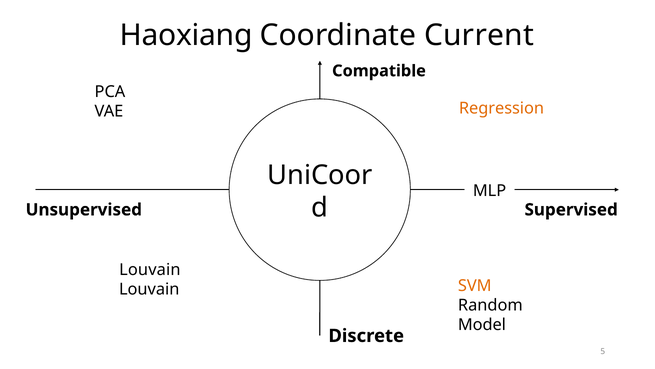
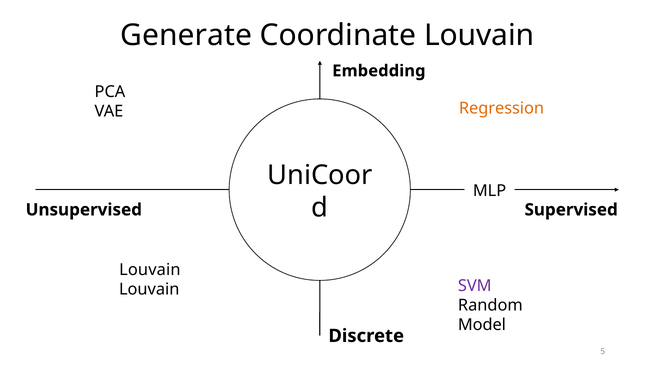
Haoxiang: Haoxiang -> Generate (186, 35)
Coordinate Current: Current -> Louvain (479, 35)
Compatible: Compatible -> Embedding (379, 71)
SVM colour: orange -> purple (475, 285)
